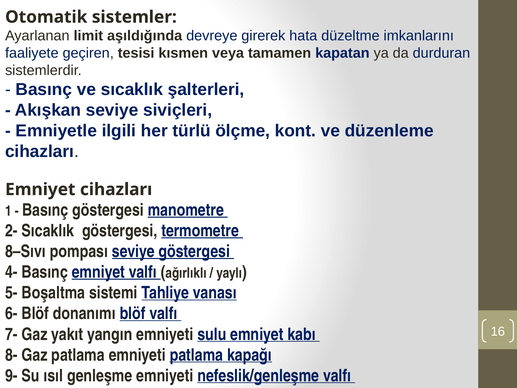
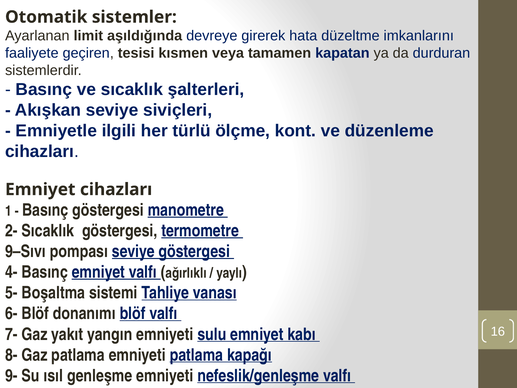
8–Sıvı: 8–Sıvı -> 9–Sıvı (26, 251)
